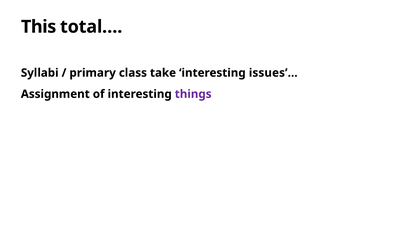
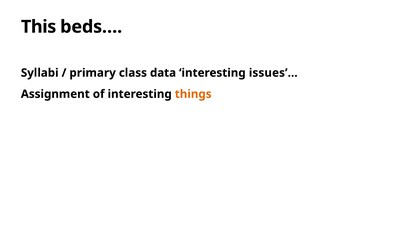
total…: total… -> beds… (91, 27)
take: take -> data (163, 73)
things colour: purple -> orange (193, 94)
